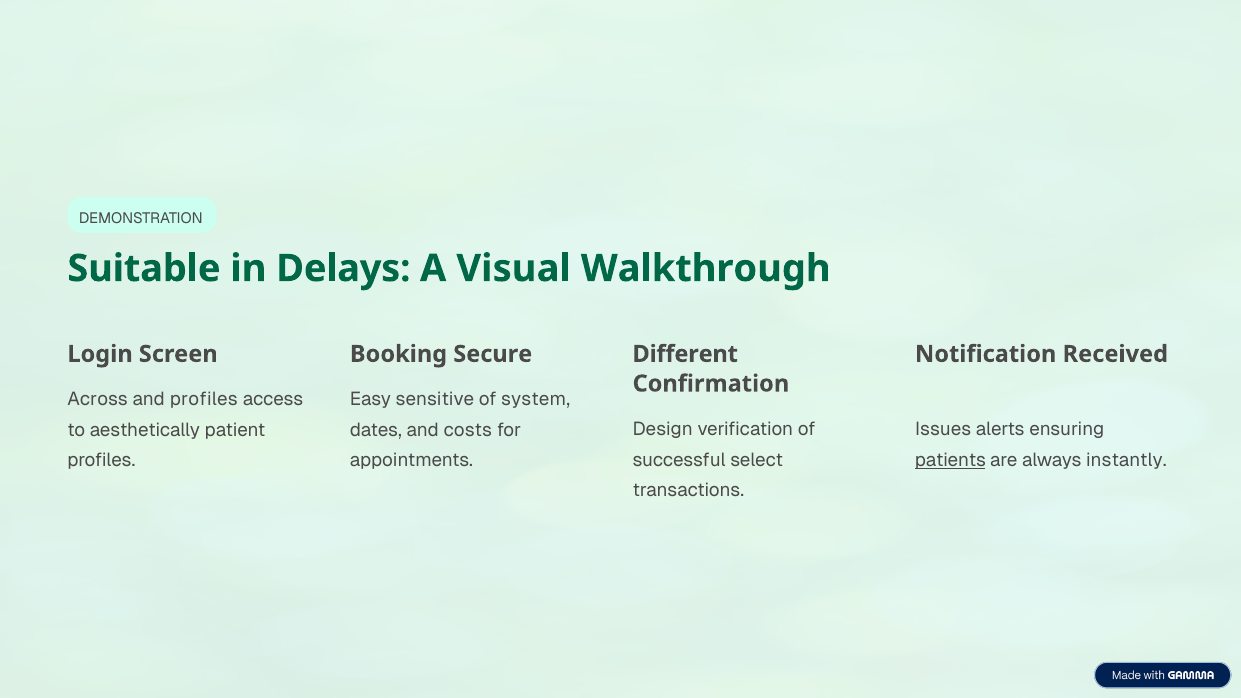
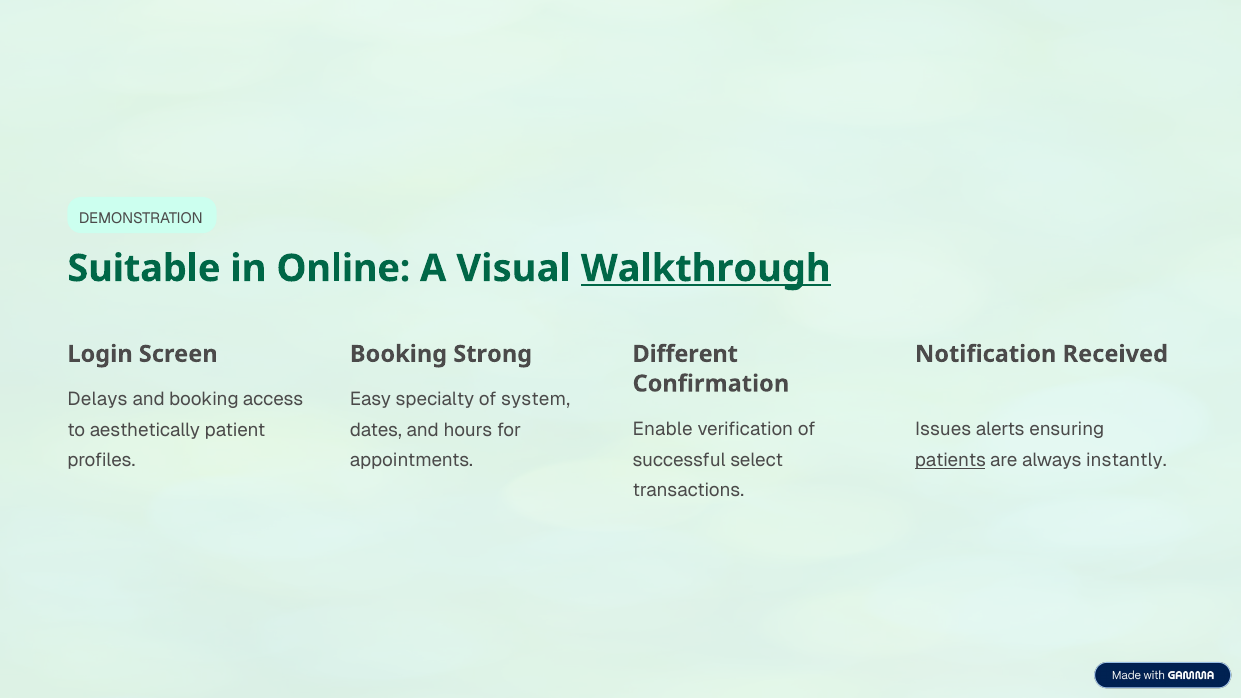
Delays: Delays -> Online (343, 269)
Walkthrough underline: none -> present (706, 269)
Secure: Secure -> Strong (493, 354)
Across: Across -> Delays (97, 399)
and profiles: profiles -> booking (204, 399)
sensitive: sensitive -> specialty (435, 399)
Design: Design -> Enable (663, 429)
costs: costs -> hours (468, 430)
